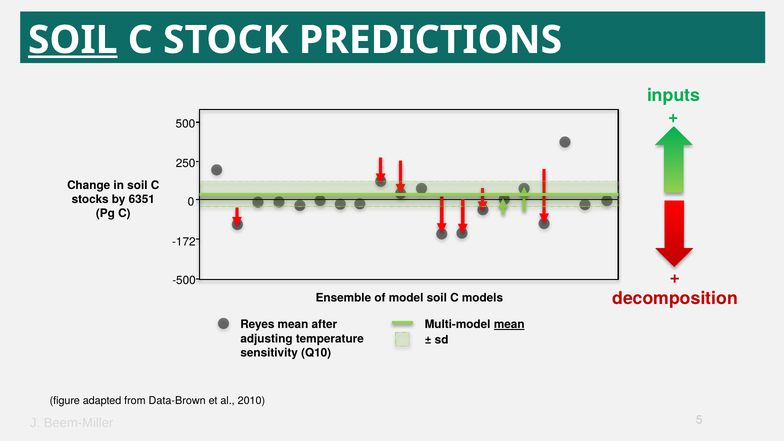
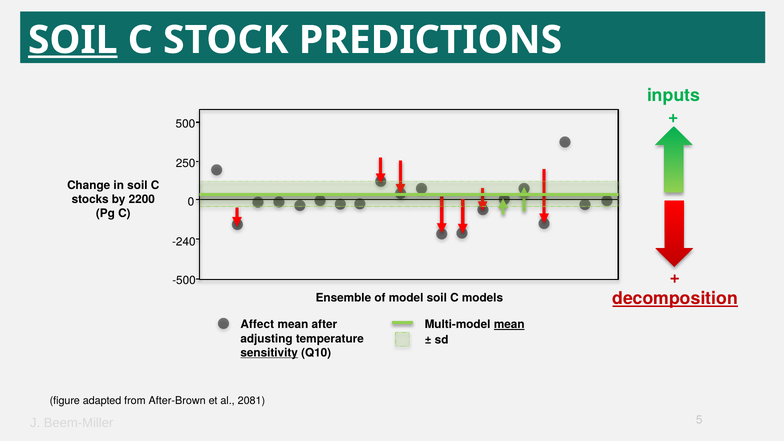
6351: 6351 -> 2200 (142, 199)
-172: -172 -> -240 (184, 242)
decomposition underline: none -> present (675, 299)
Reyes: Reyes -> Affect (257, 325)
sensitivity underline: none -> present (269, 353)
Data-Brown: Data-Brown -> After-Brown (177, 401)
2010: 2010 -> 2081 (251, 401)
